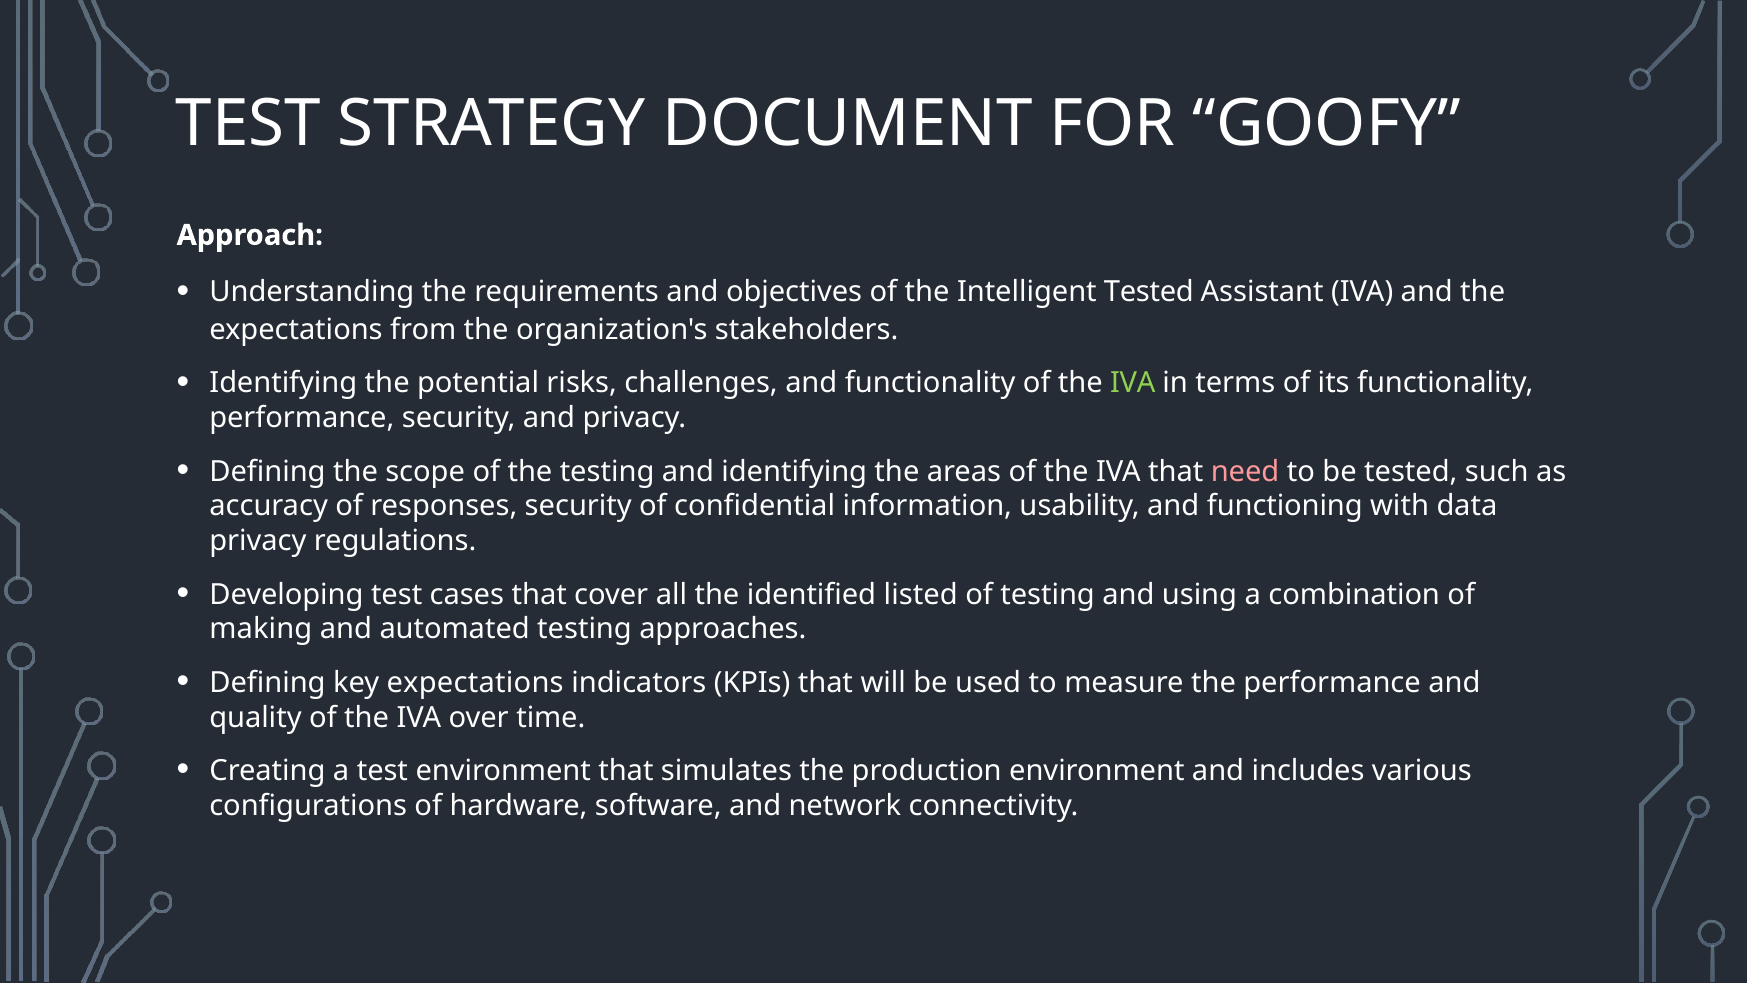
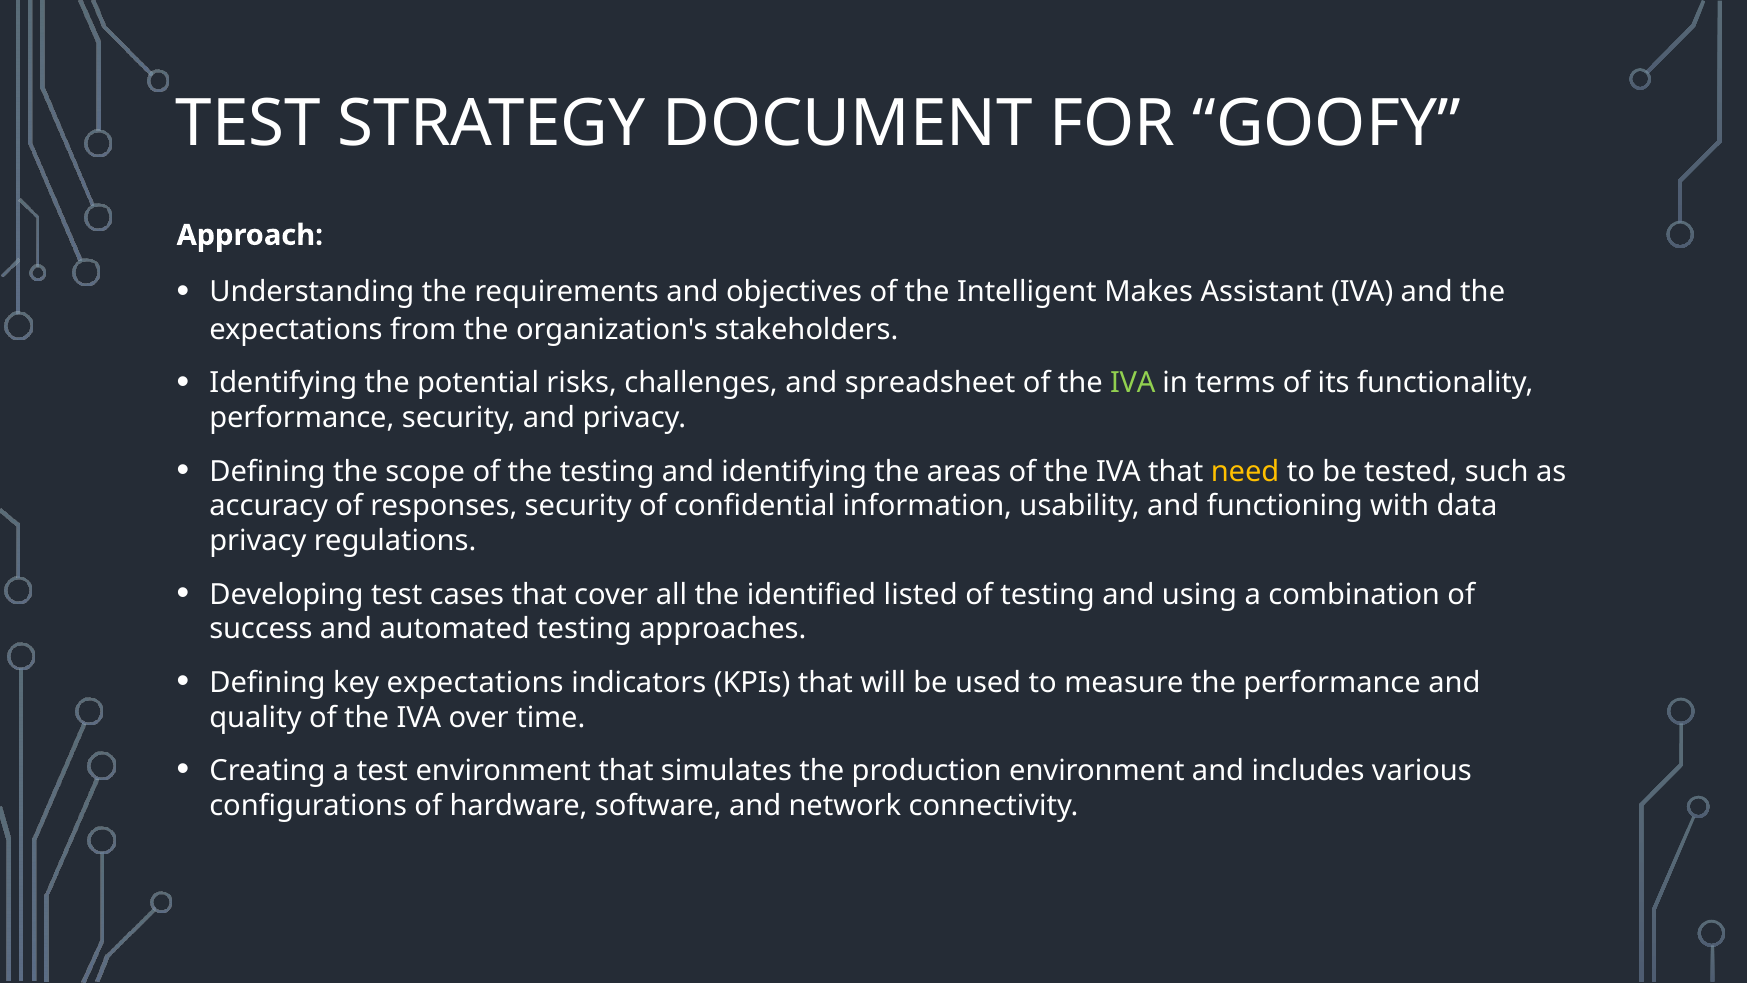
Intelligent Tested: Tested -> Makes (1149, 292)
and functionality: functionality -> spreadsheet (930, 383)
need colour: pink -> yellow (1245, 471)
making: making -> success (261, 629)
